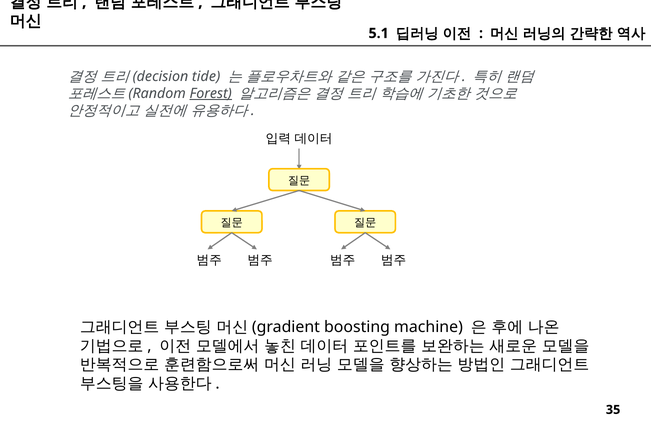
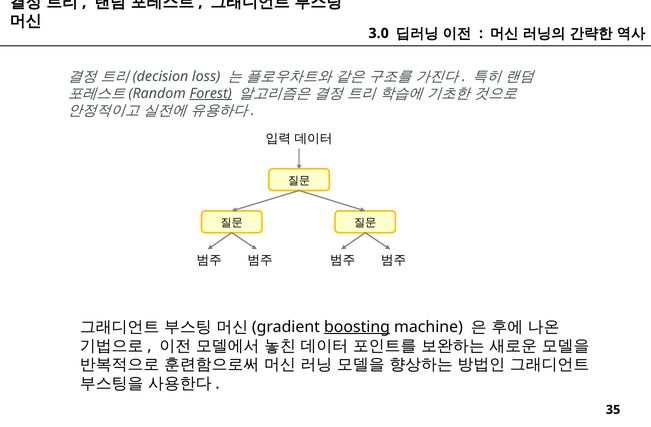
5.1: 5.1 -> 3.0 (379, 33)
tide: tide -> loss (206, 77)
boosting underline: none -> present (357, 327)
